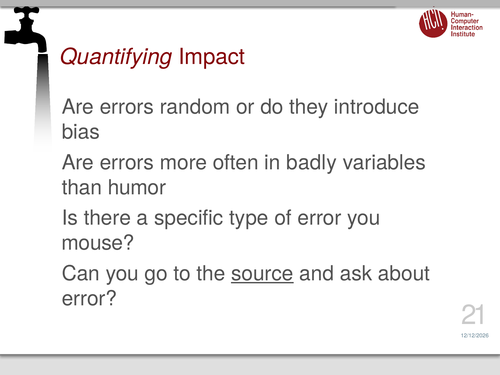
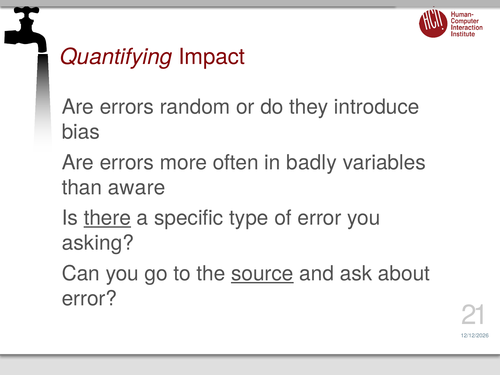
humor: humor -> aware (137, 187)
there underline: none -> present (107, 218)
mouse: mouse -> asking (98, 243)
